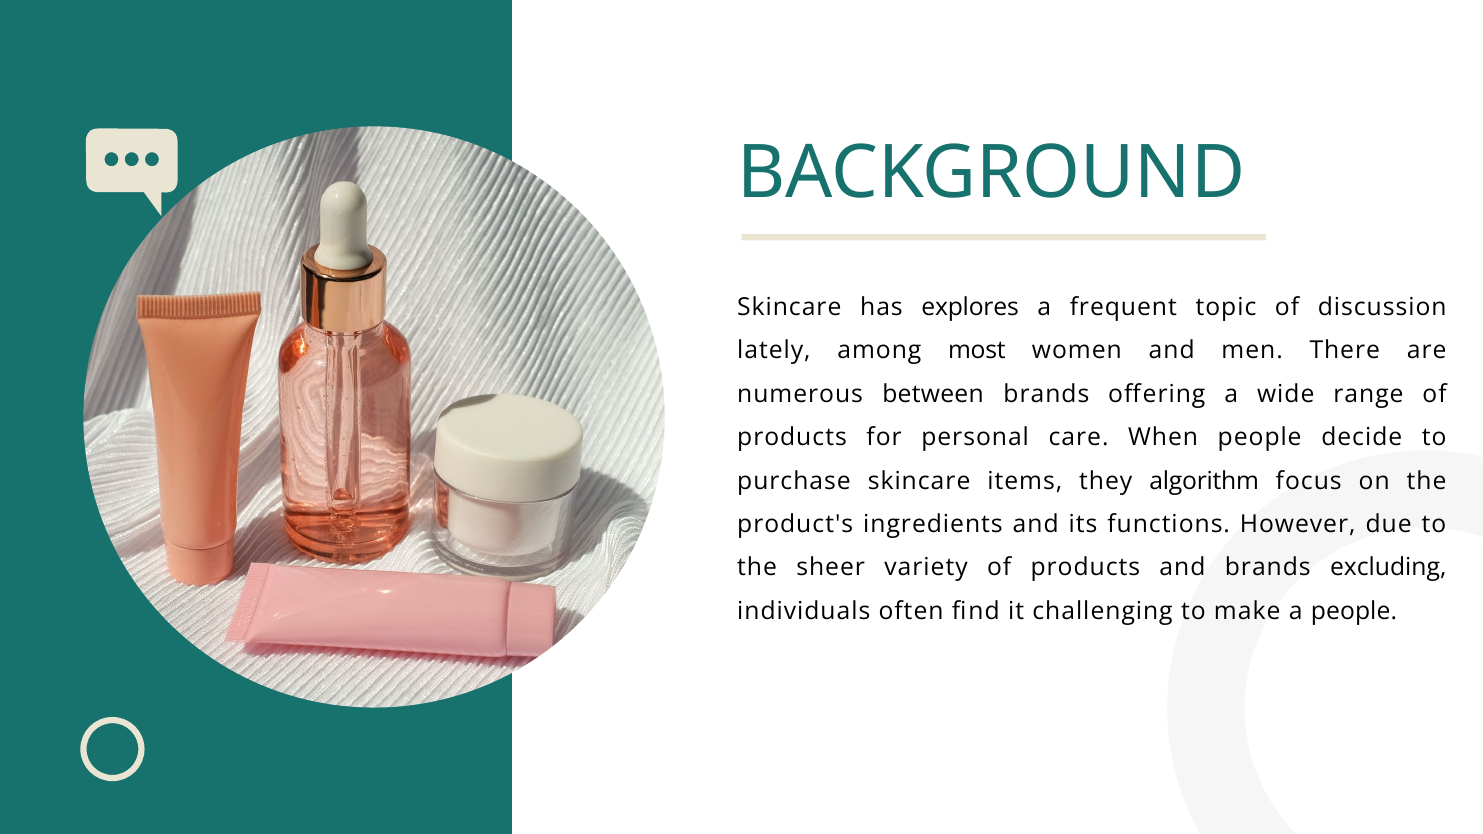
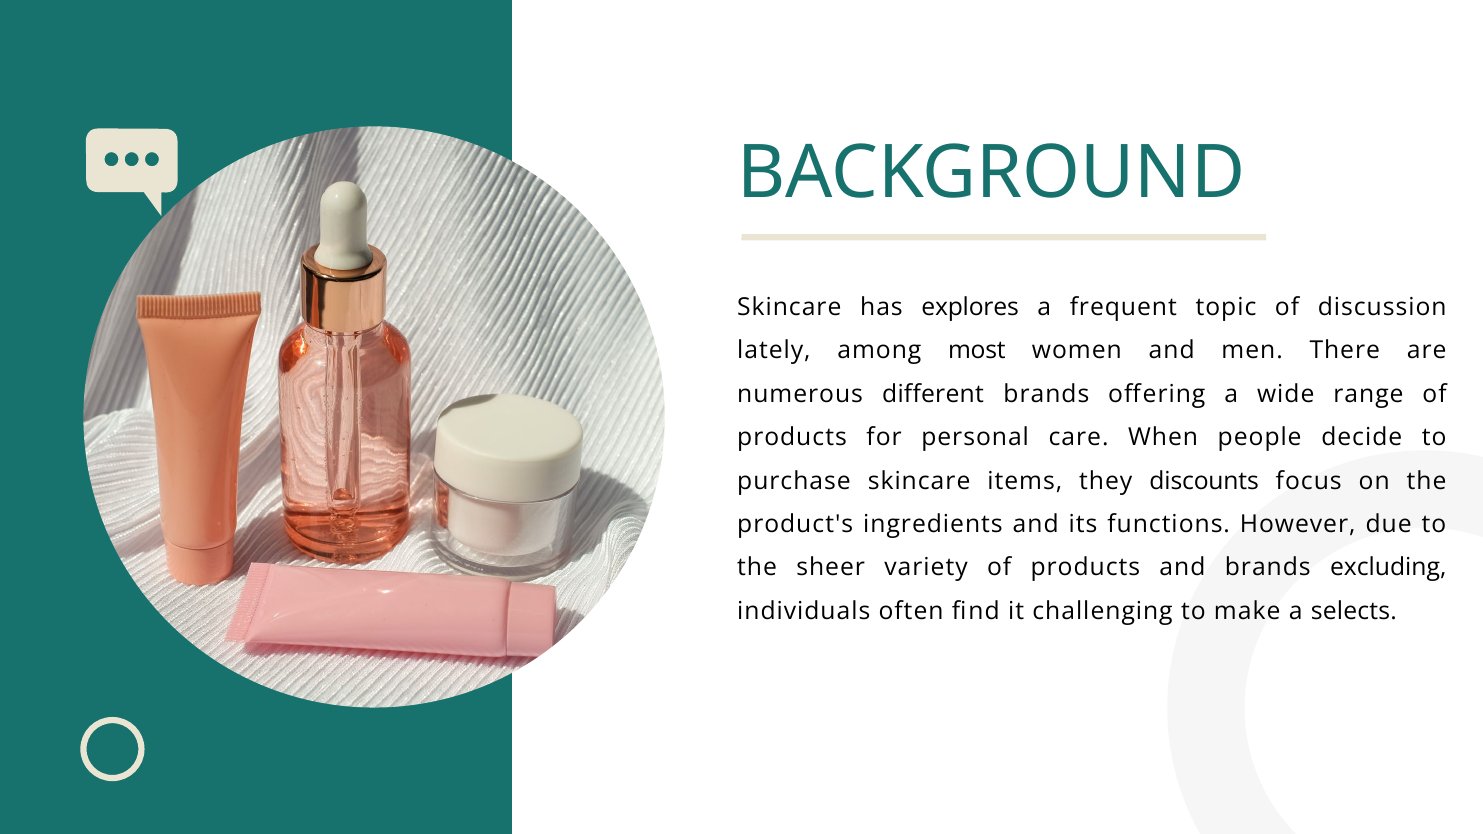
between: between -> different (933, 394)
algorithm: algorithm -> discounts (1204, 481)
a people: people -> selects (1354, 611)
